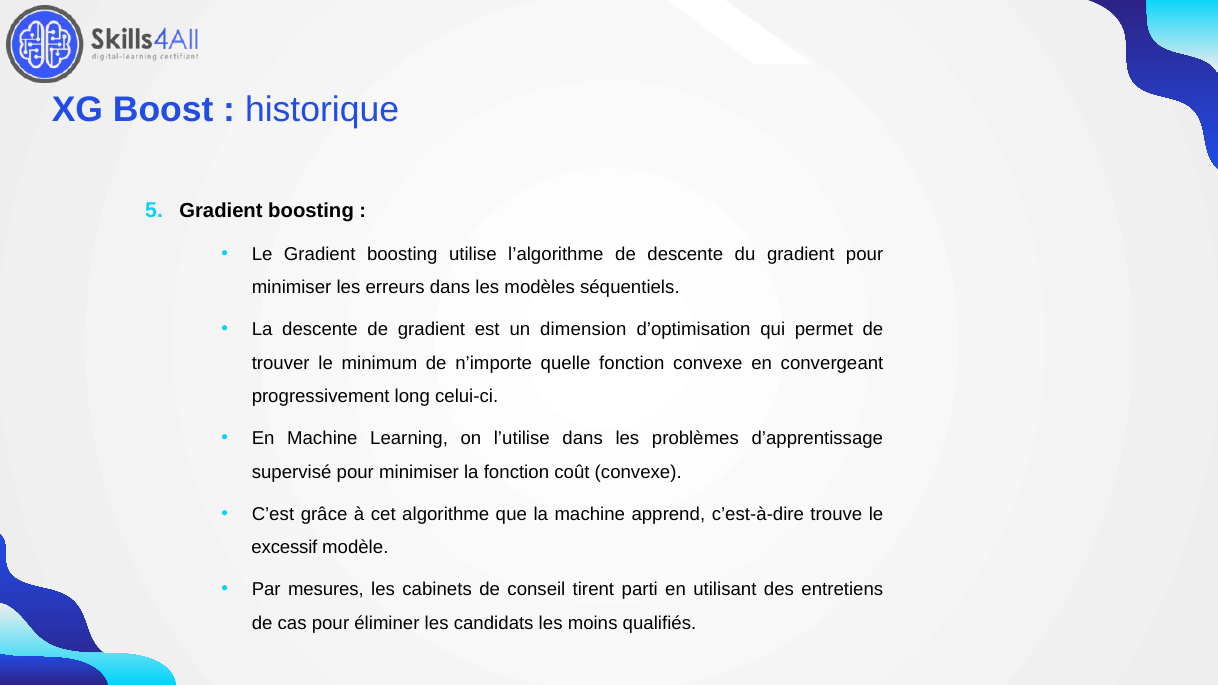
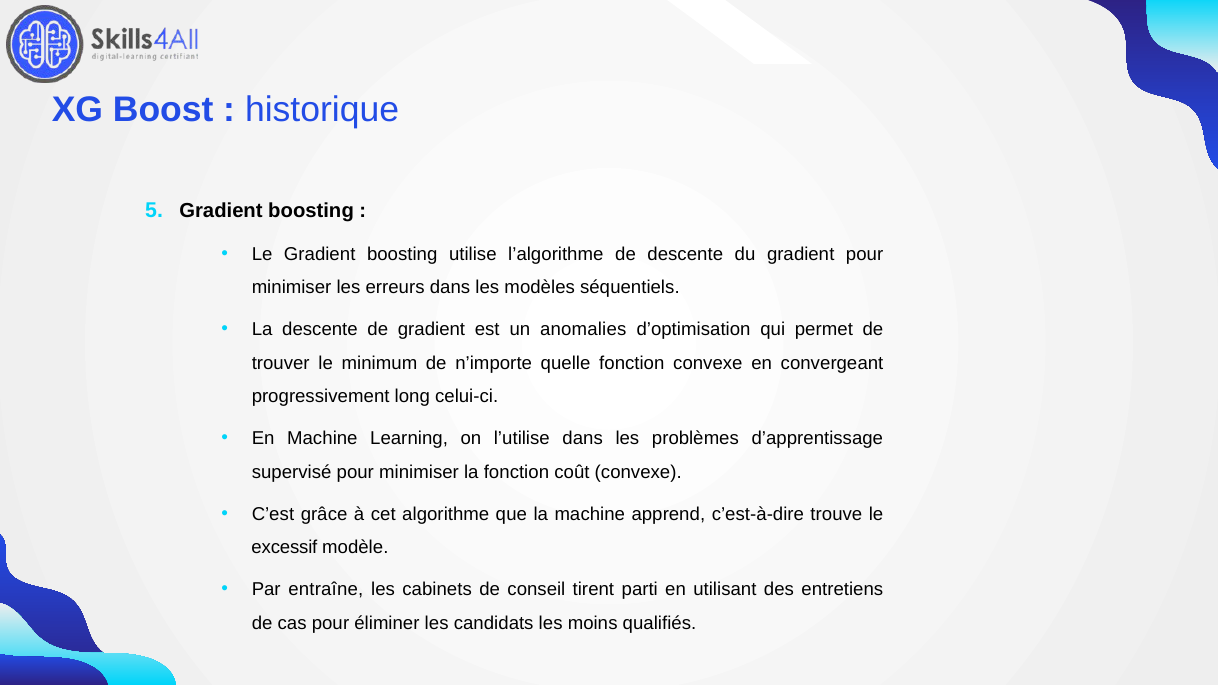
dimension: dimension -> anomalies (583, 330)
mesures: mesures -> entraîne (326, 589)
